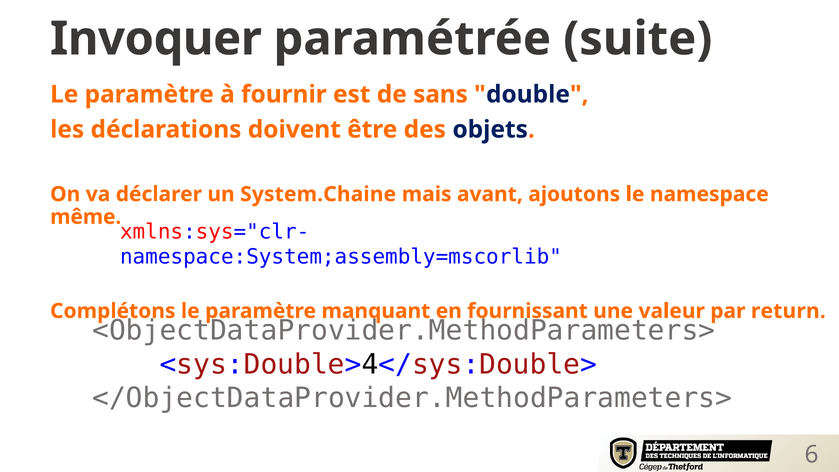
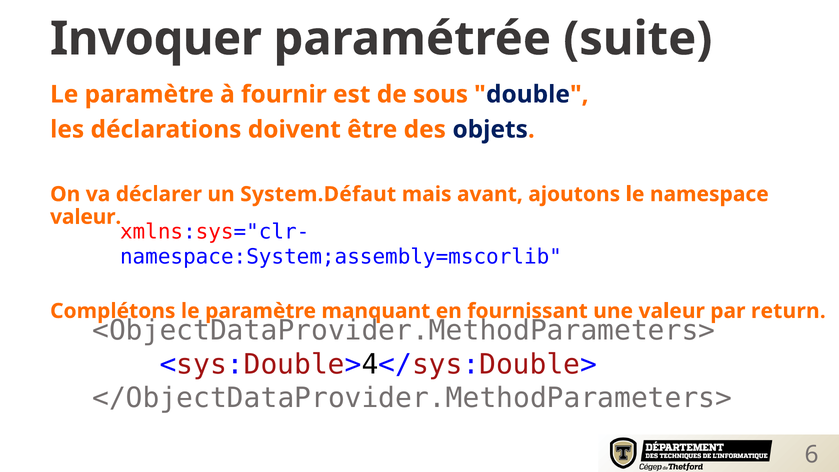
sans: sans -> sous (441, 94)
System.Chaine: System.Chaine -> System.Défaut (318, 194)
même: même -> valeur (86, 217)
